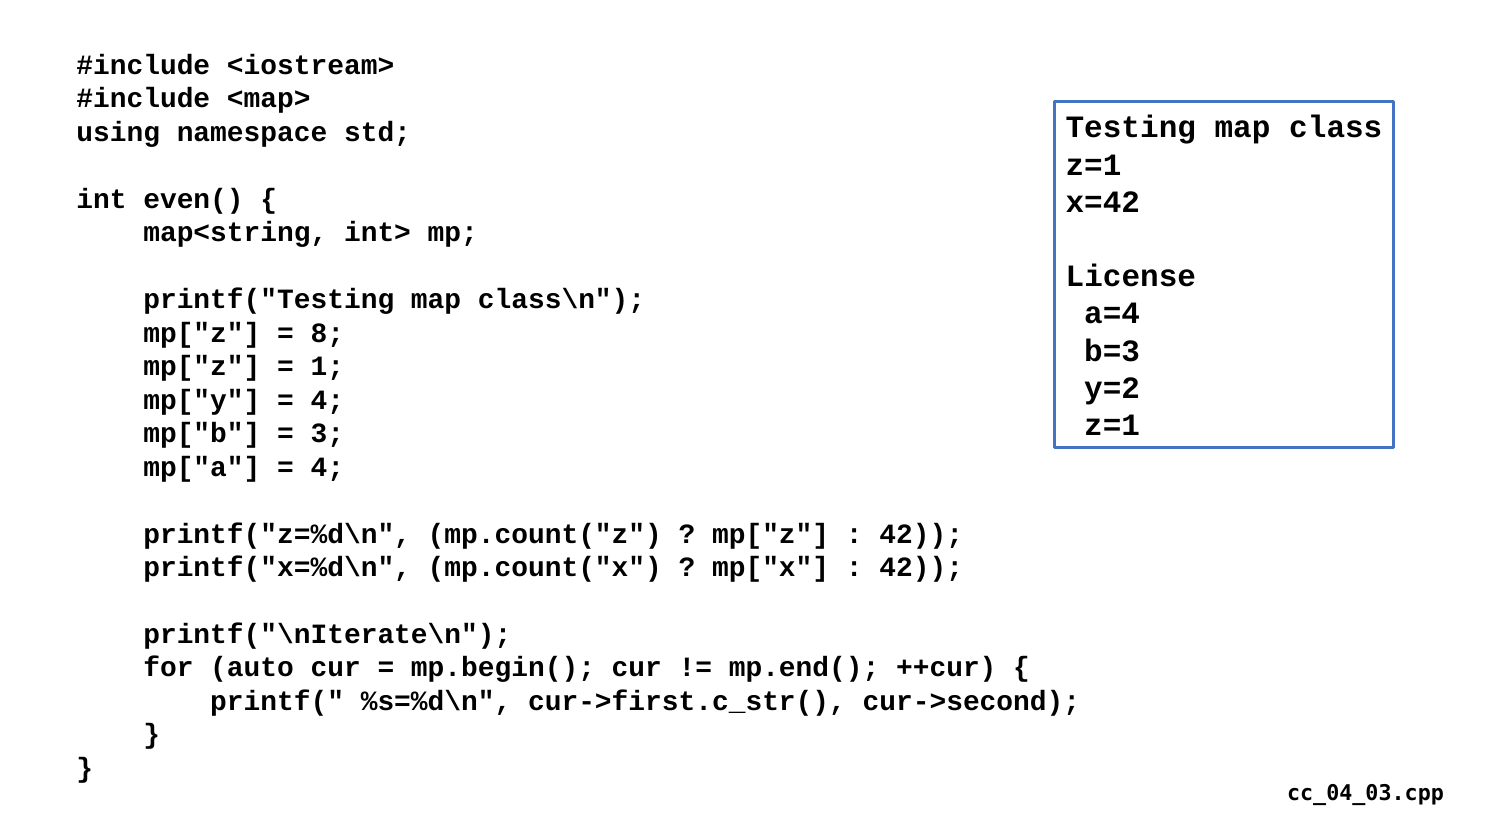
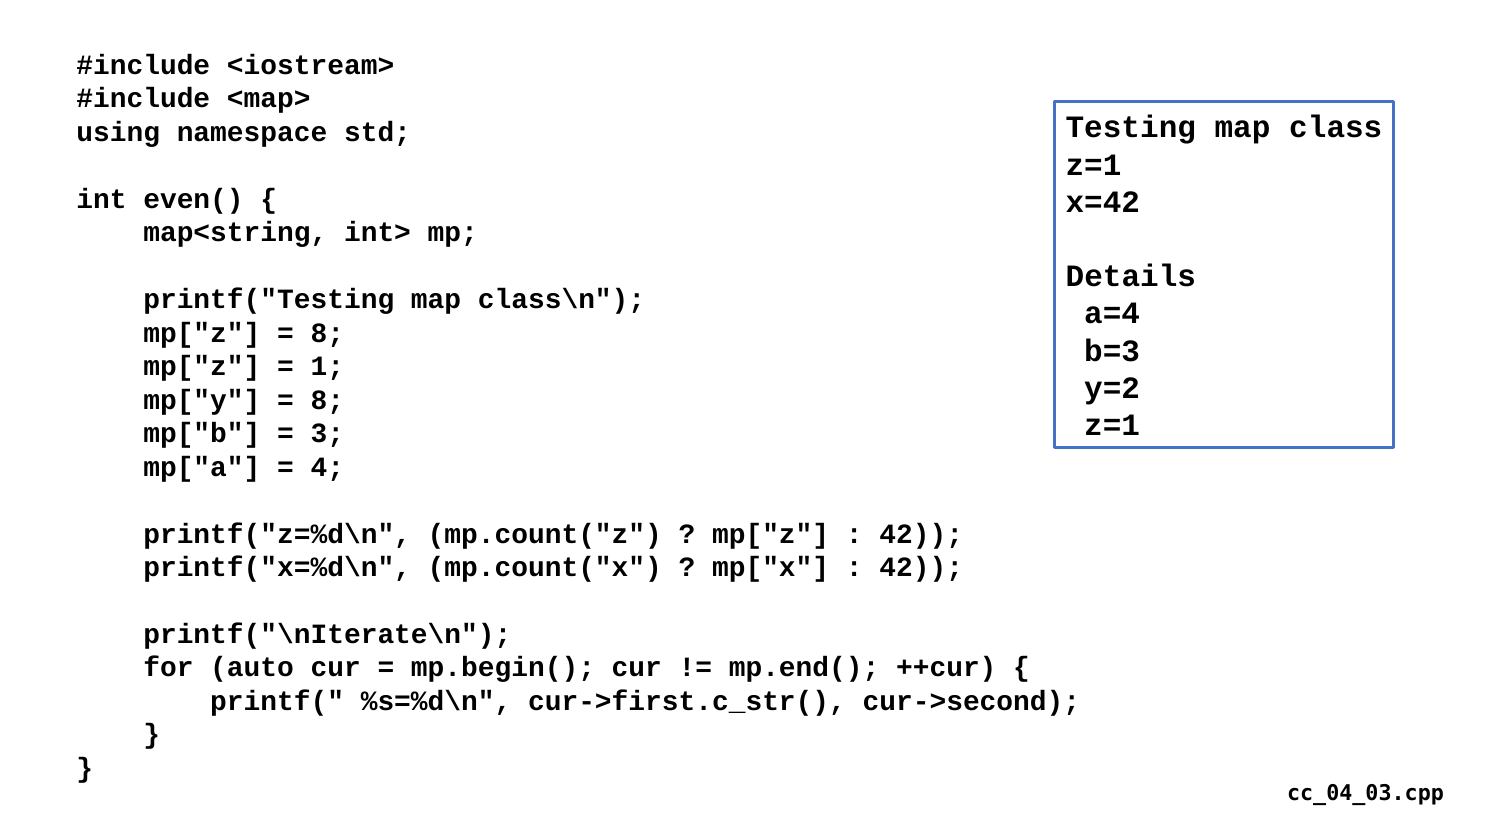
License: License -> Details (1131, 276)
4: 4 -> 8 (327, 400)
